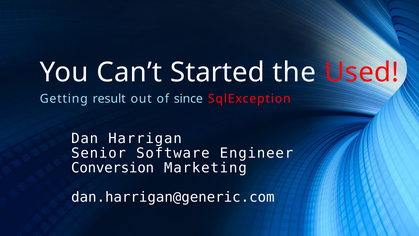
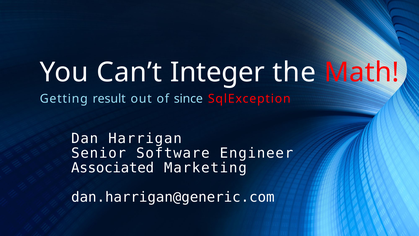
Started: Started -> Integer (218, 72)
Used: Used -> Math (362, 72)
Conversion: Conversion -> Associated (113, 168)
